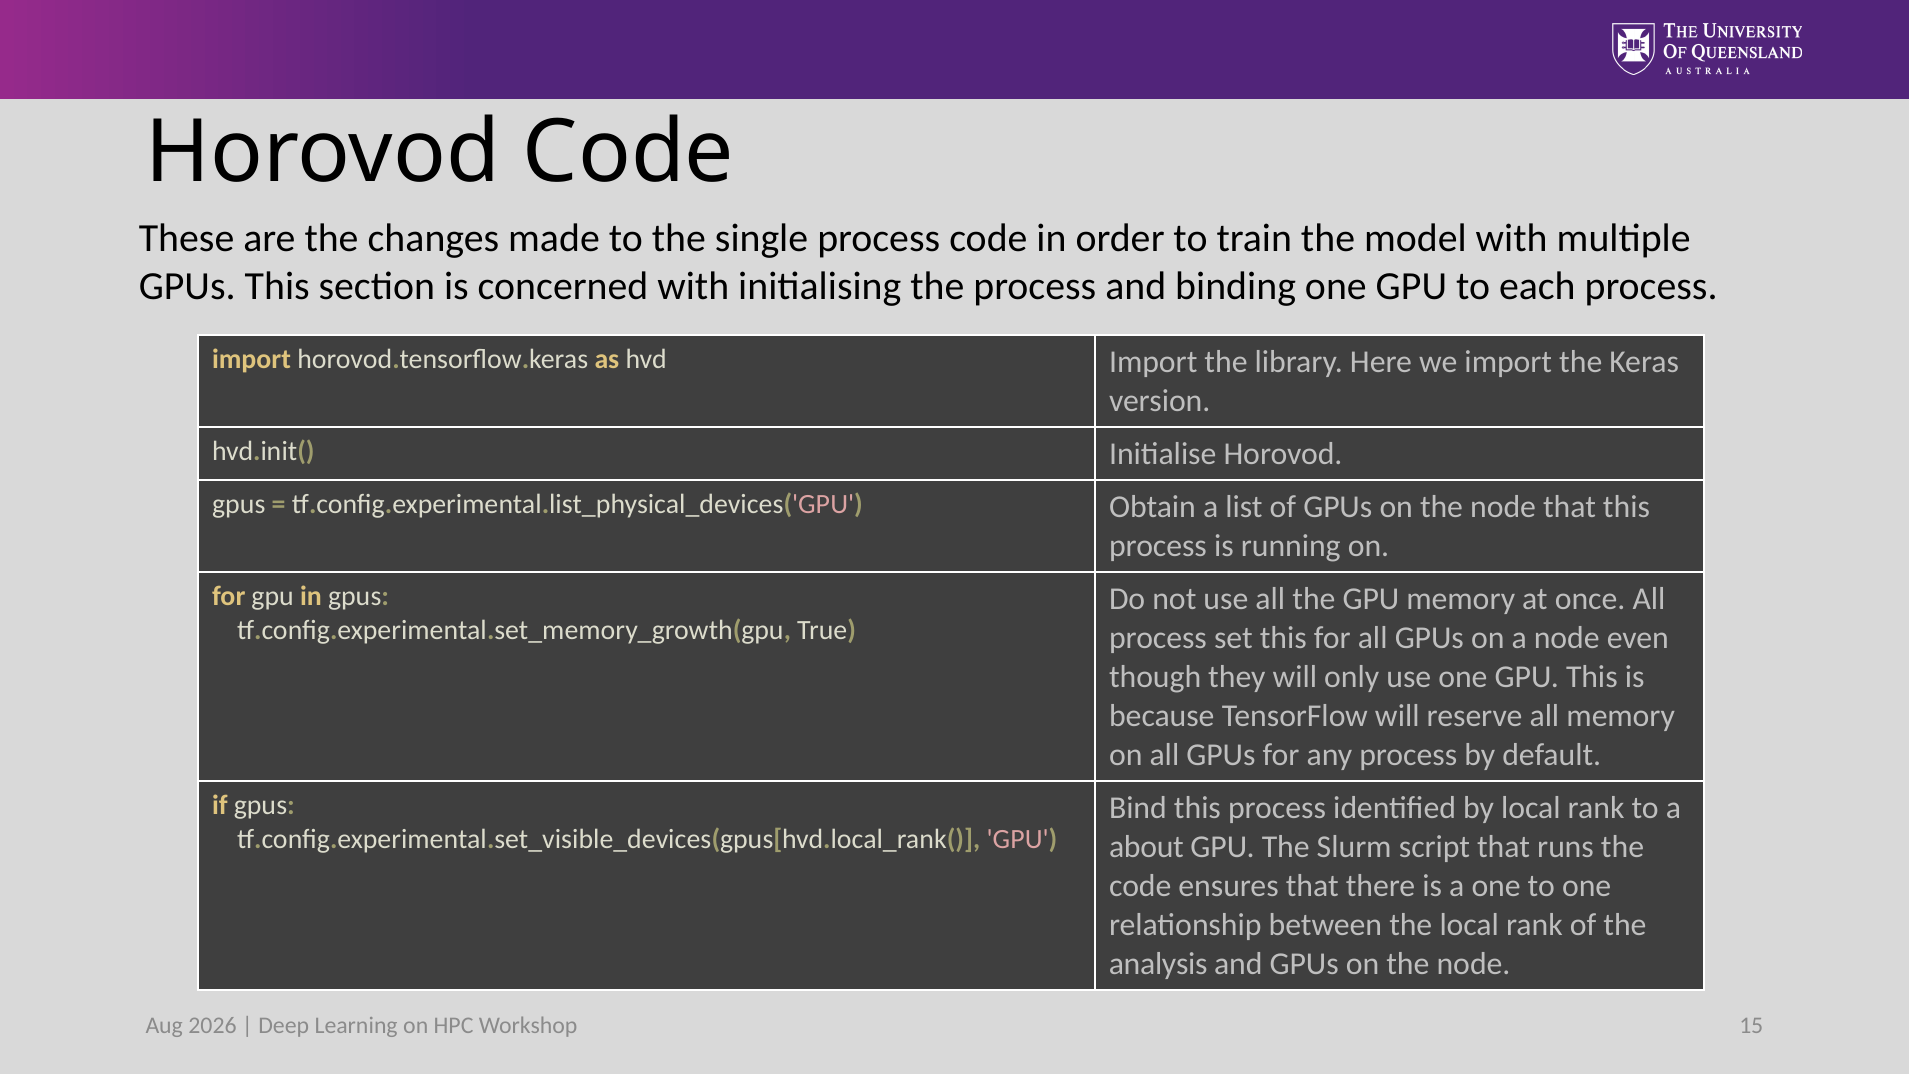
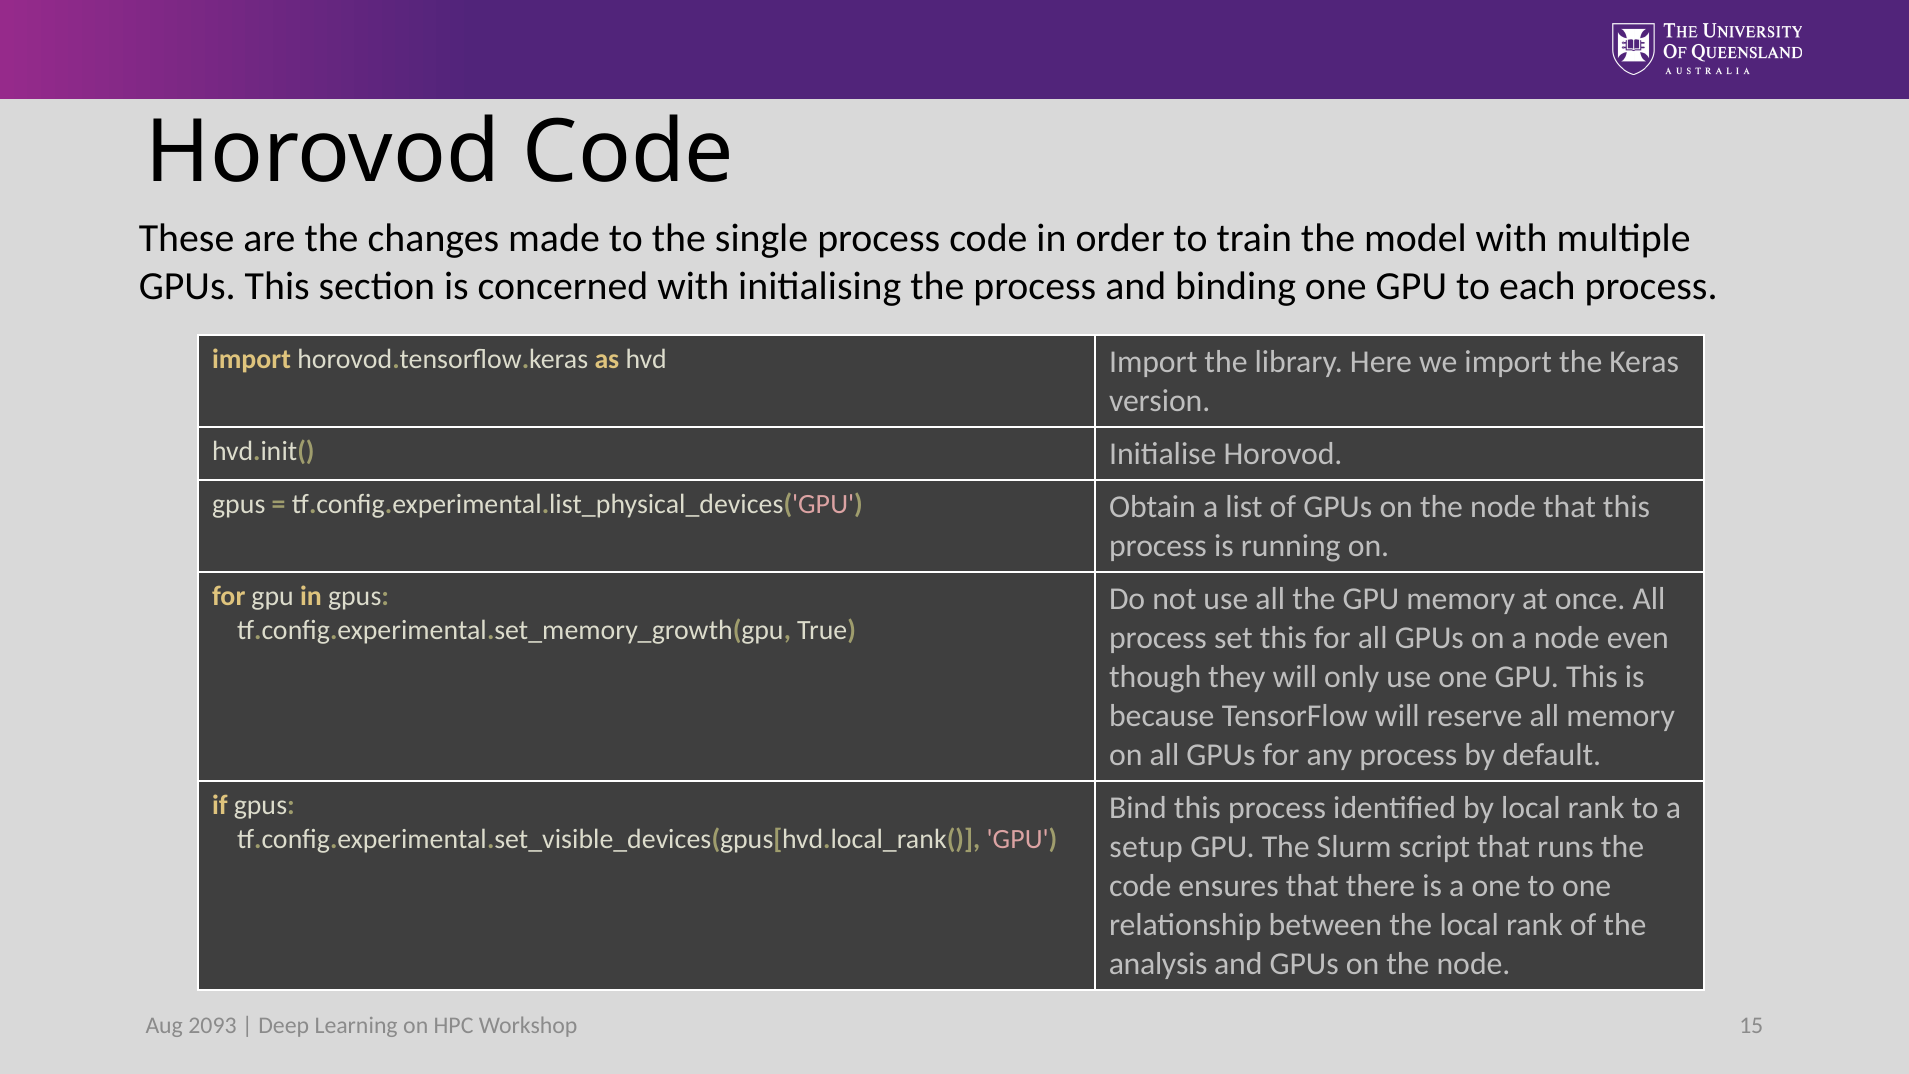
about: about -> setup (1146, 847)
2026: 2026 -> 2093 (213, 1025)
